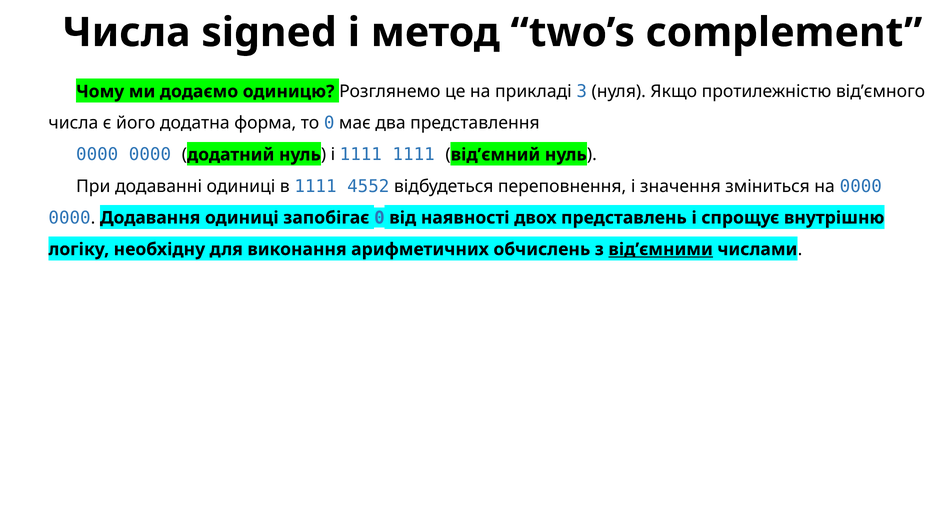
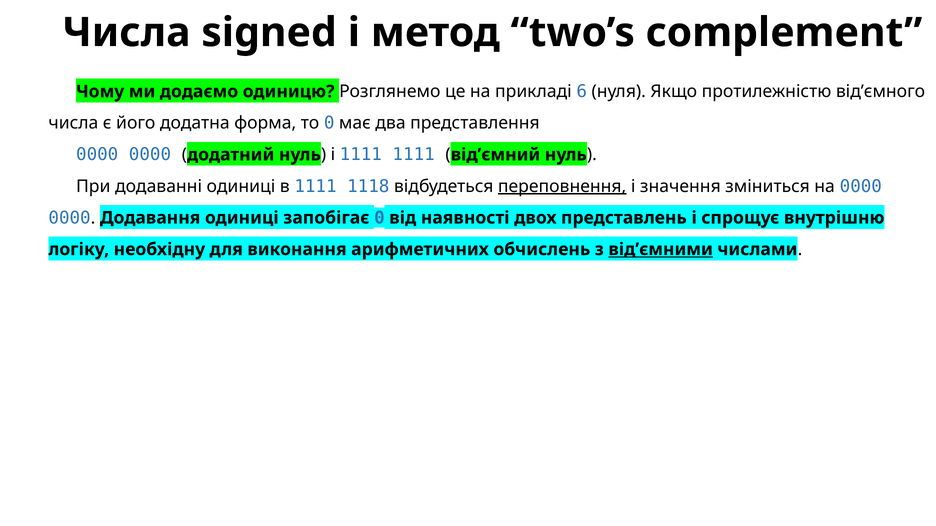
3: 3 -> 6 (582, 92)
4552: 4552 -> 1118 (368, 186)
переповнення underline: none -> present (562, 186)
